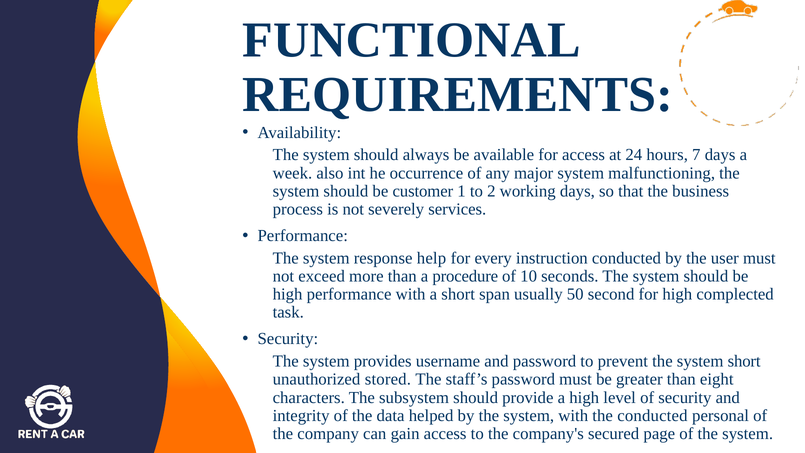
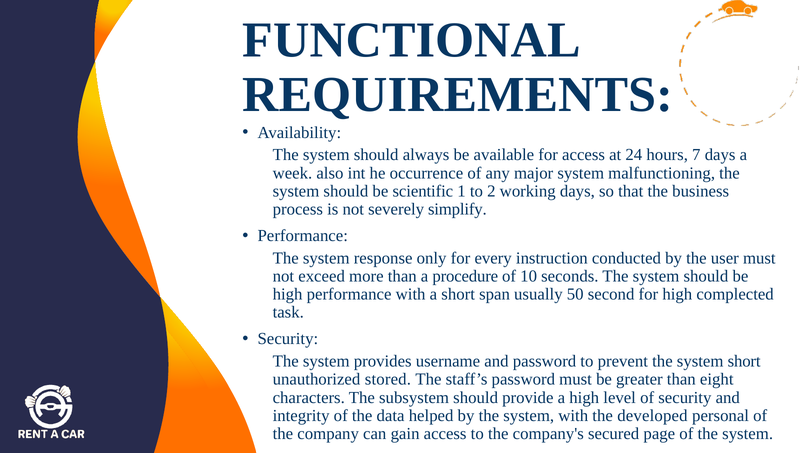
customer: customer -> scientific (423, 191)
services: services -> simplify (457, 209)
help: help -> only (432, 258)
the conducted: conducted -> developed (652, 415)
